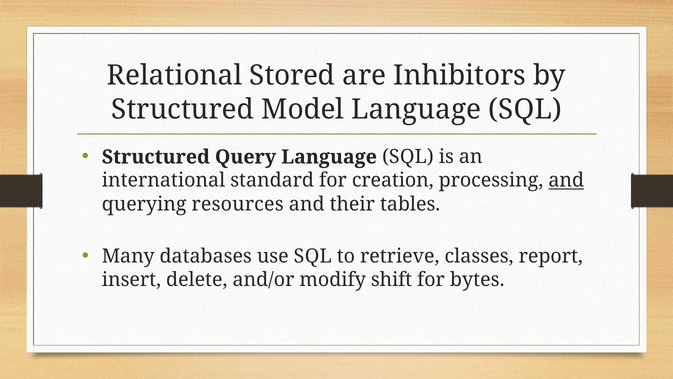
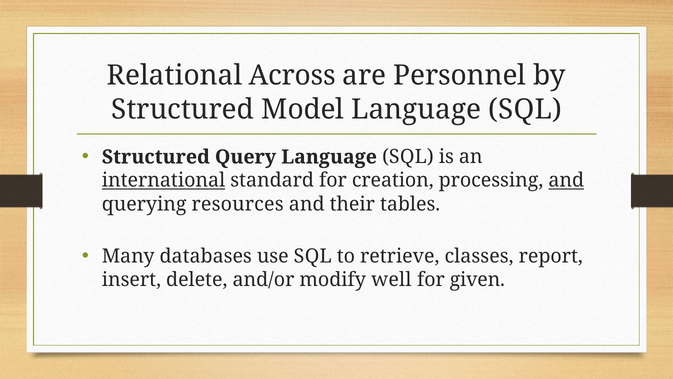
Stored: Stored -> Across (292, 76)
Inhibitors: Inhibitors -> Personnel (460, 76)
international underline: none -> present (164, 180)
shift: shift -> well (391, 279)
bytes: bytes -> given (477, 279)
